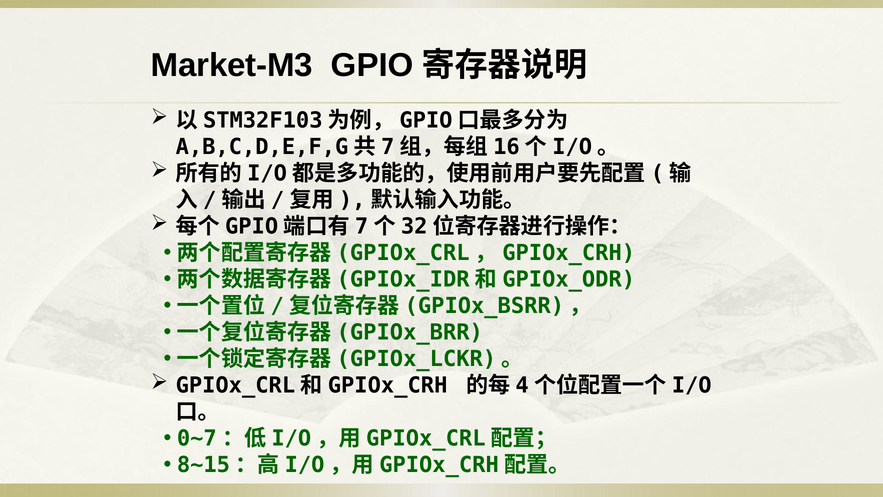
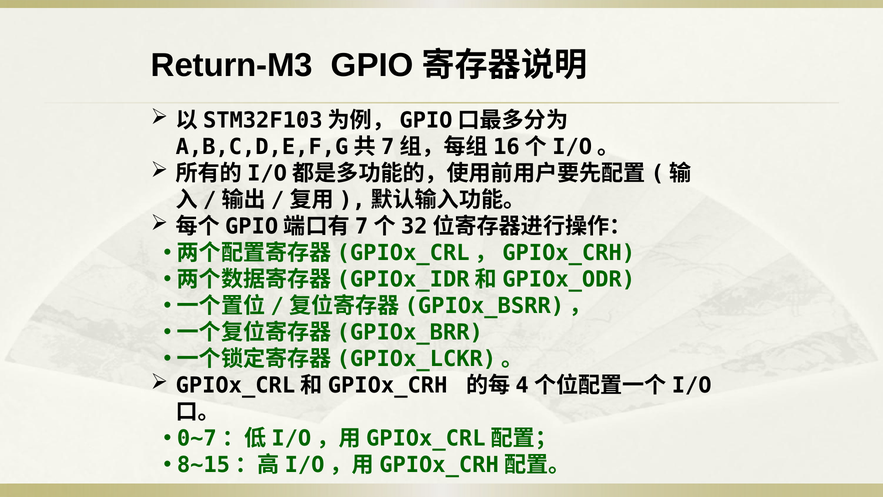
Market-M3: Market-M3 -> Return-M3 (232, 65)
